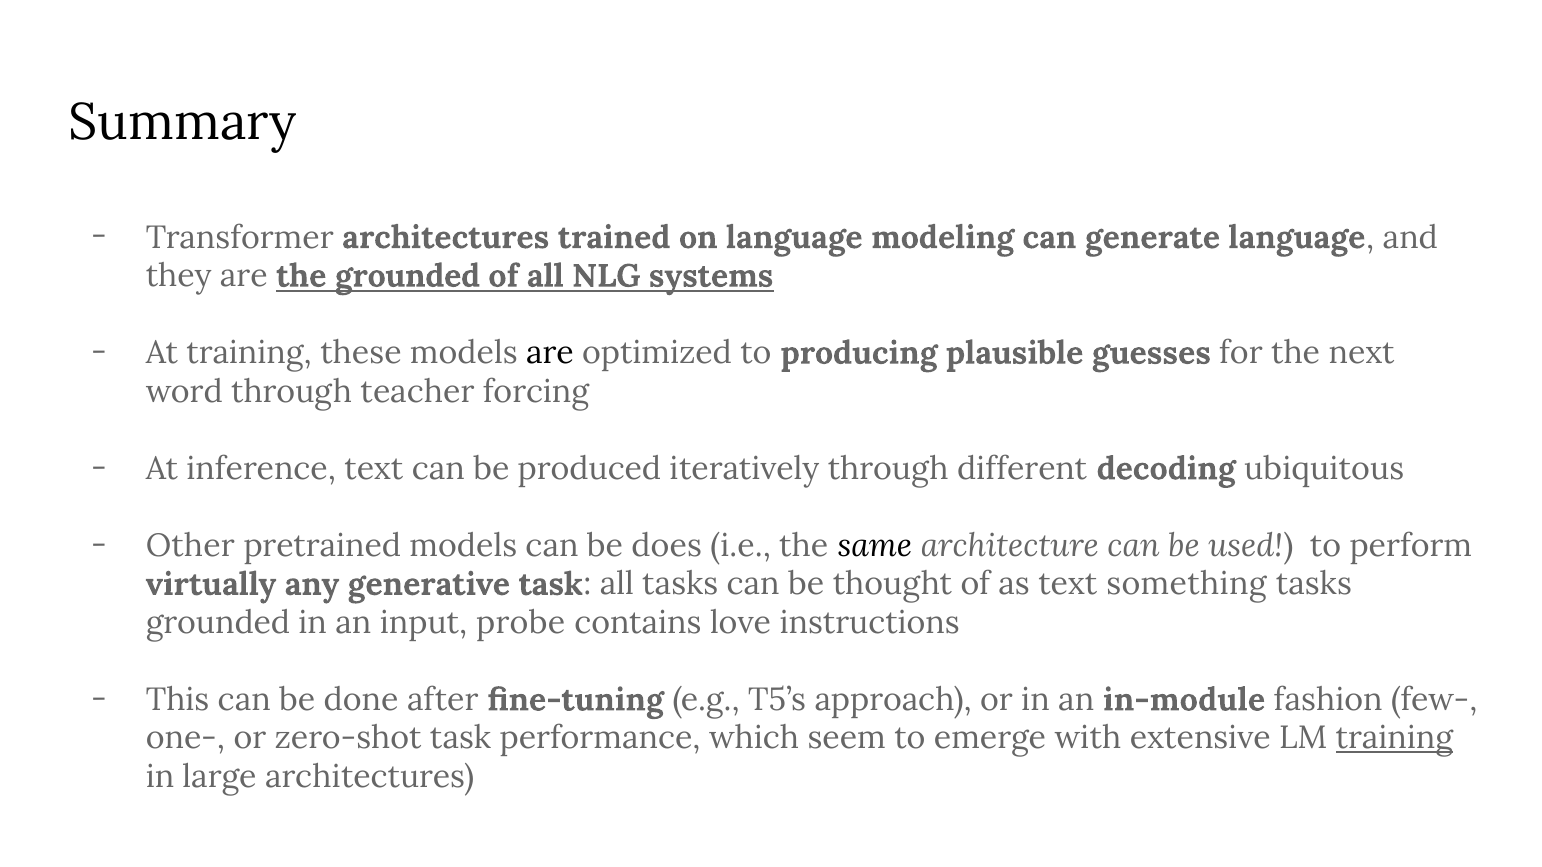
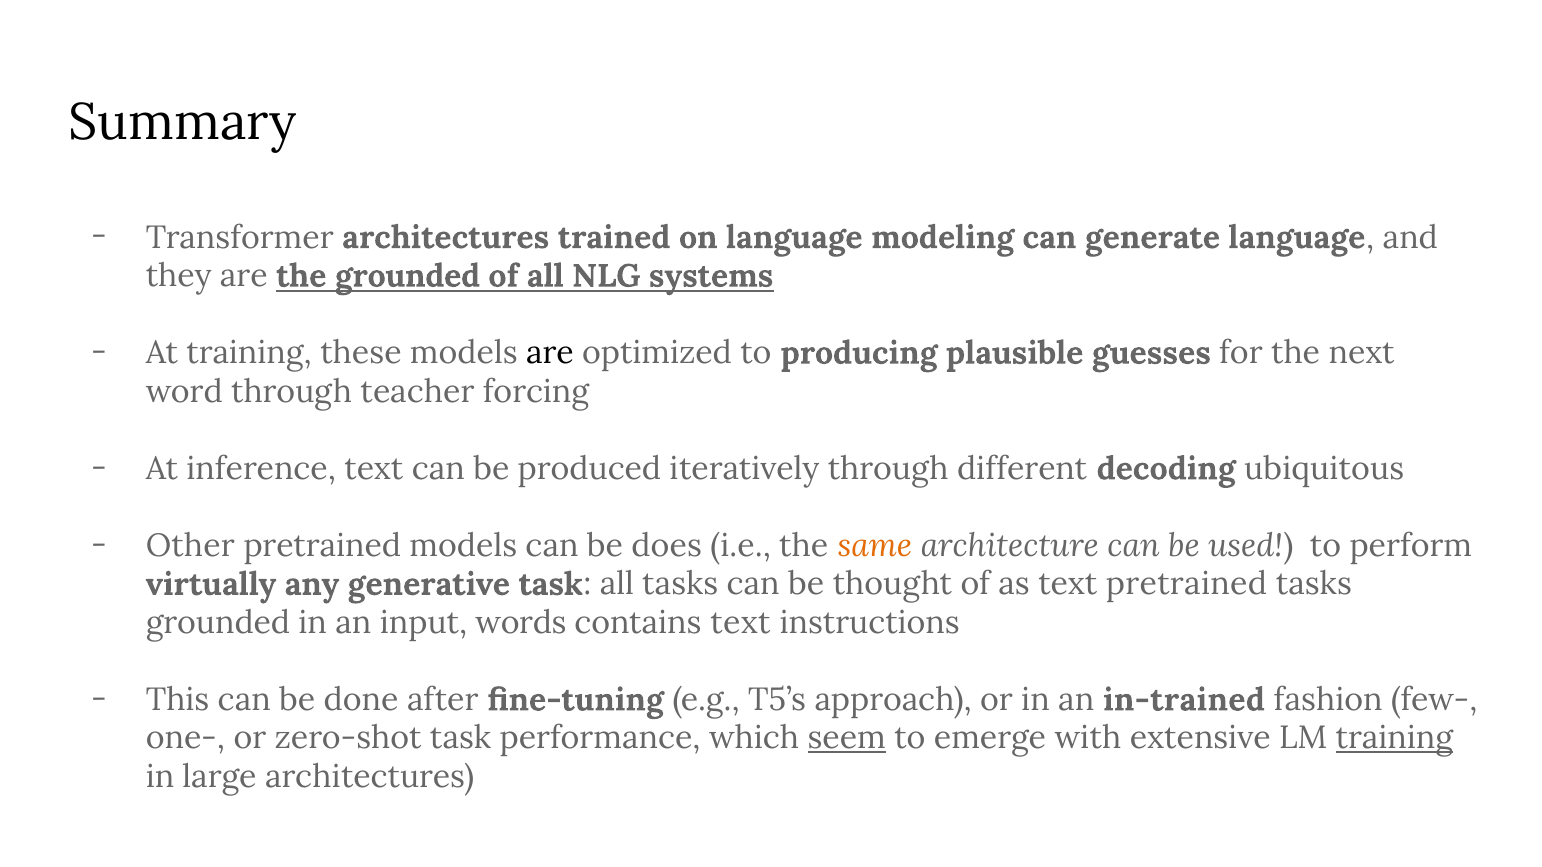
same colour: black -> orange (875, 546)
text something: something -> pretrained (1186, 585)
probe: probe -> words (521, 623)
contains love: love -> text (740, 623)
in-module: in-module -> in-trained (1184, 700)
seem underline: none -> present (847, 739)
